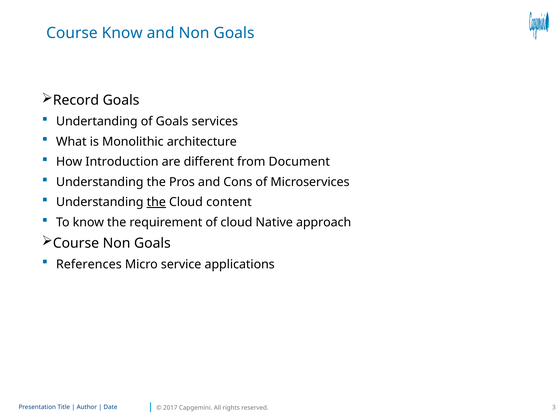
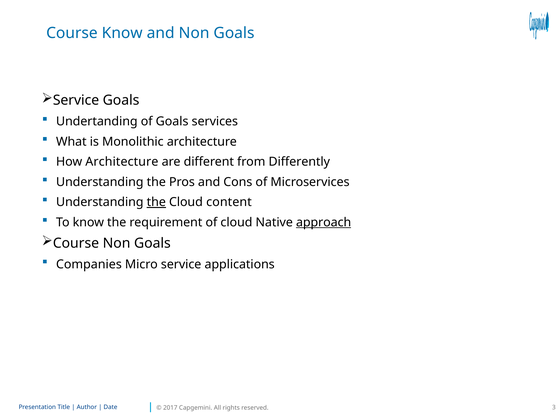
Record: Record -> Service (76, 100)
How Introduction: Introduction -> Architecture (122, 162)
Document: Document -> Differently (299, 162)
approach underline: none -> present (324, 222)
References: References -> Companies (89, 264)
